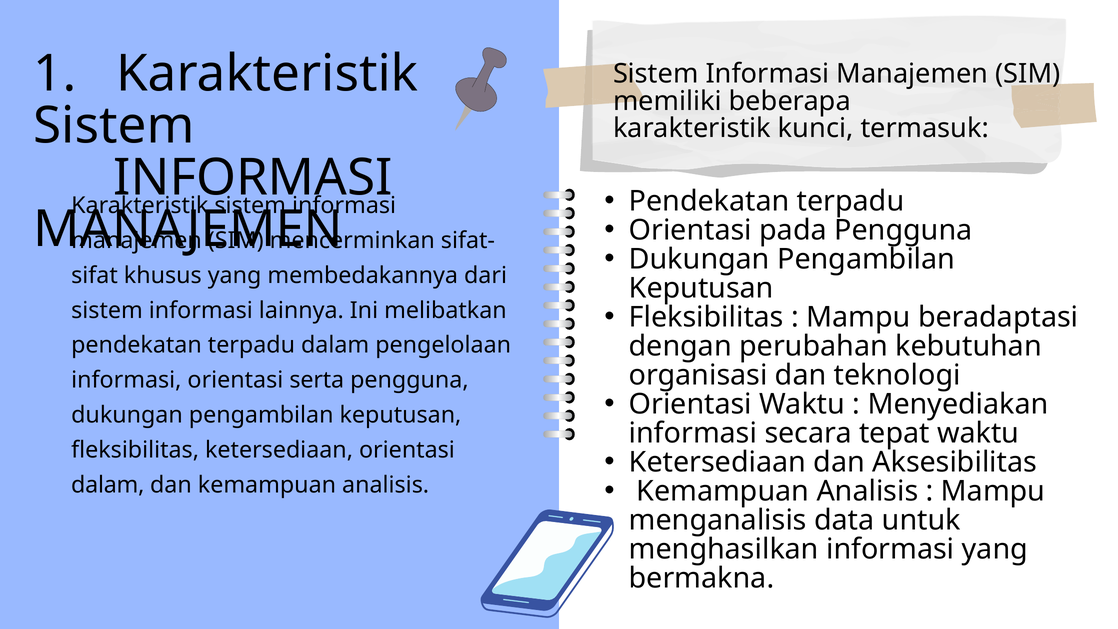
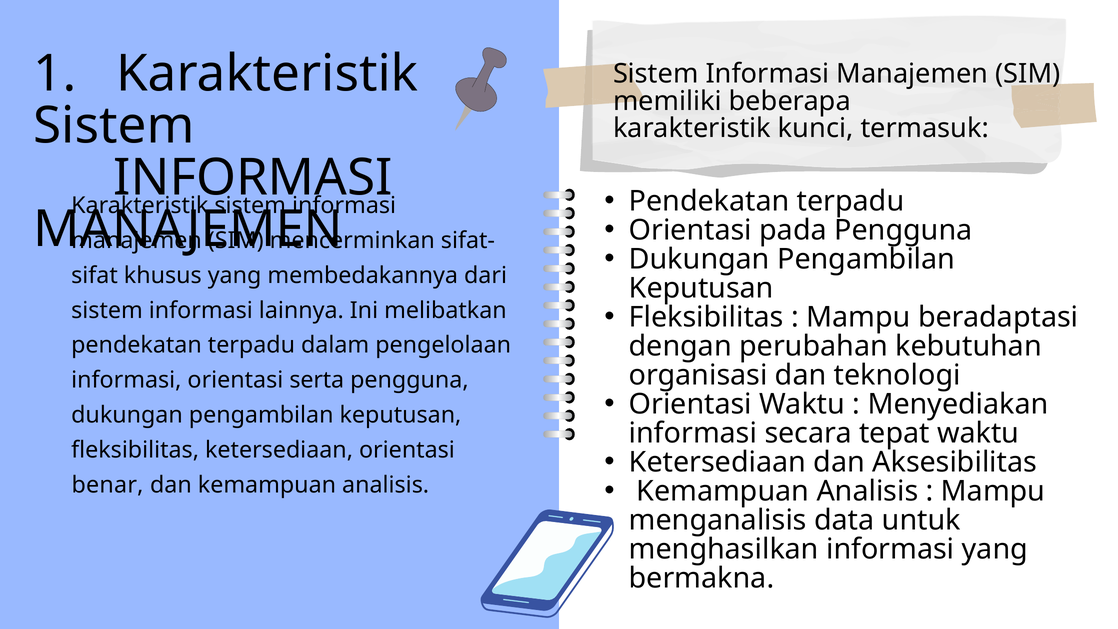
dalam: dalam -> benar (108, 485)
